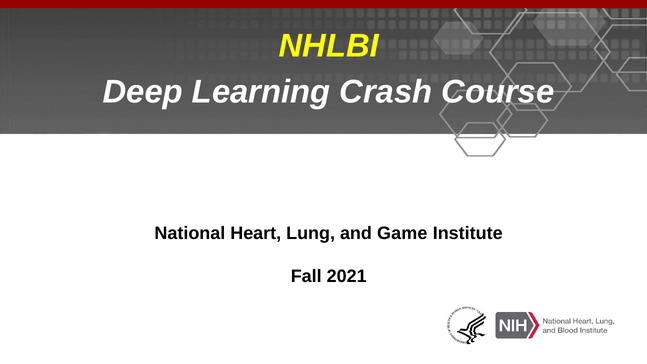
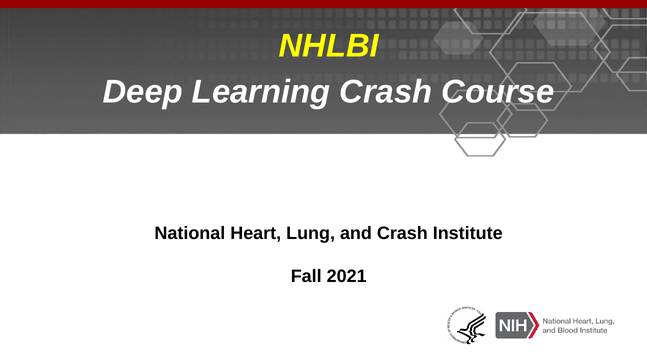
and Game: Game -> Crash (402, 233)
